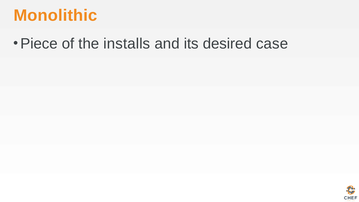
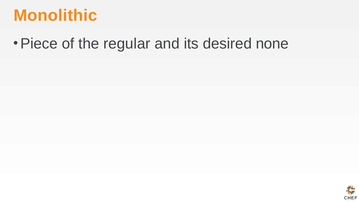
installs: installs -> regular (127, 44)
case: case -> none (272, 44)
